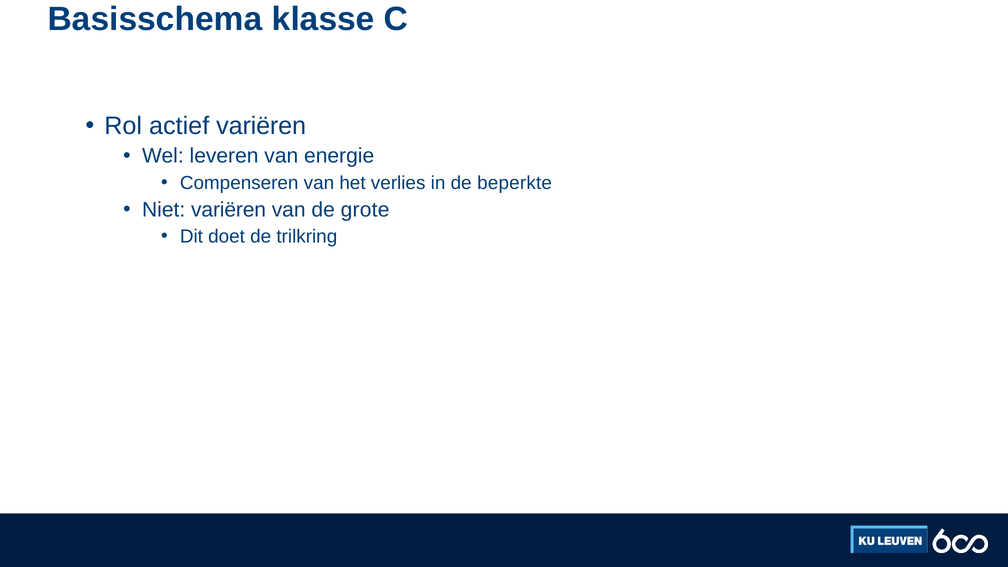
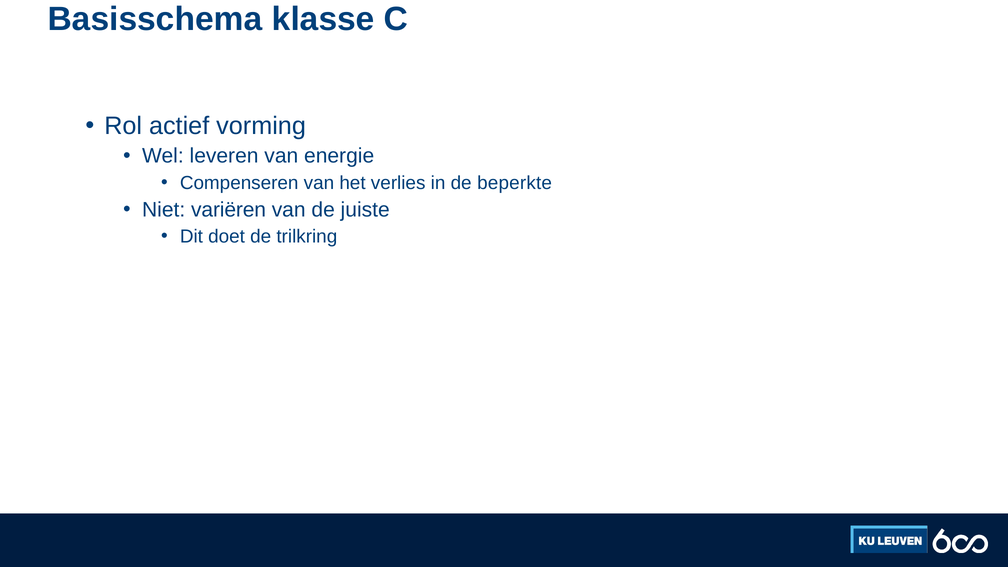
actief variëren: variëren -> vorming (261, 126)
grote: grote -> juiste (365, 210)
